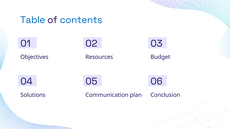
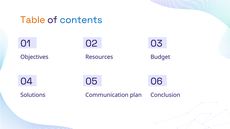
Table colour: blue -> orange (33, 20)
